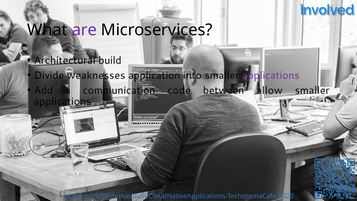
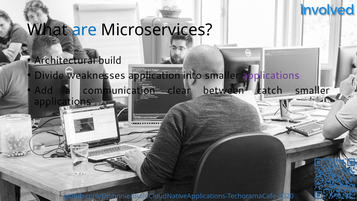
are colour: purple -> blue (84, 30)
code: code -> clear (179, 90)
allow: allow -> catch (270, 90)
